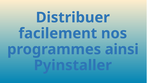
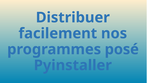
ainsi: ainsi -> posé (122, 49)
